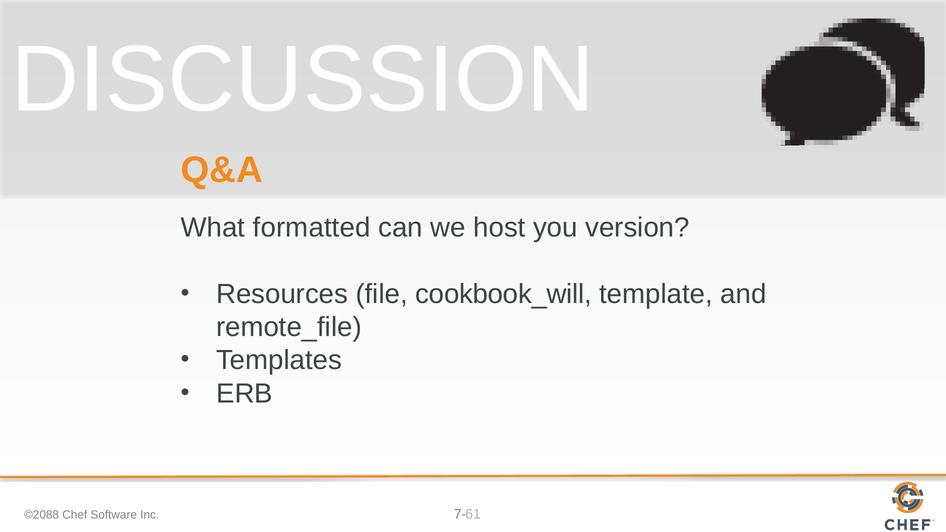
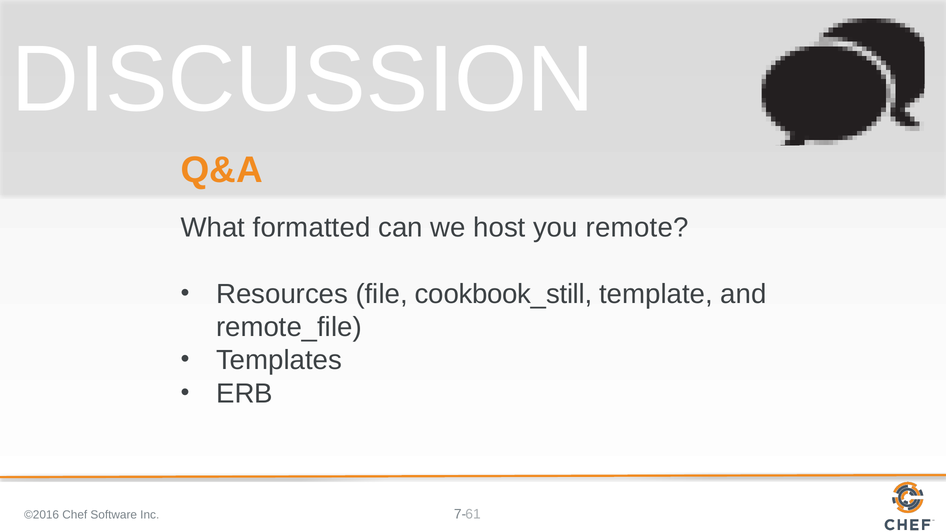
version: version -> remote (637, 228)
cookbook_will: cookbook_will -> cookbook_still (504, 294)
©2088: ©2088 -> ©2016 (42, 515)
